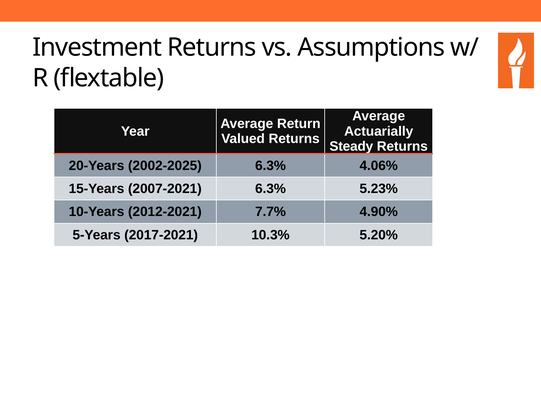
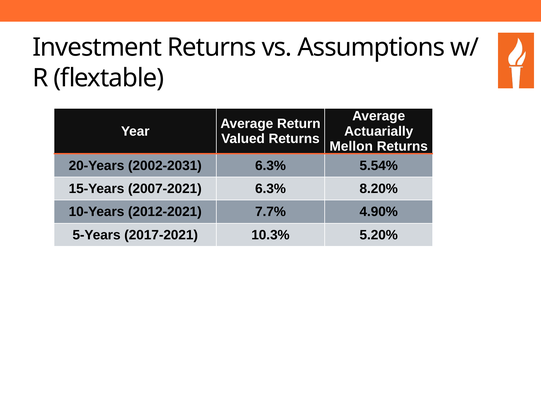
Steady: Steady -> Mellon (351, 146)
2002-2025: 2002-2025 -> 2002-2031 (165, 165)
4.06%: 4.06% -> 5.54% (379, 165)
5.23%: 5.23% -> 8.20% (379, 189)
